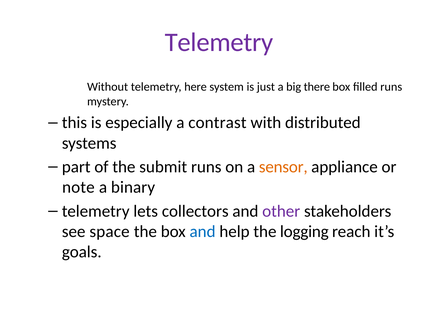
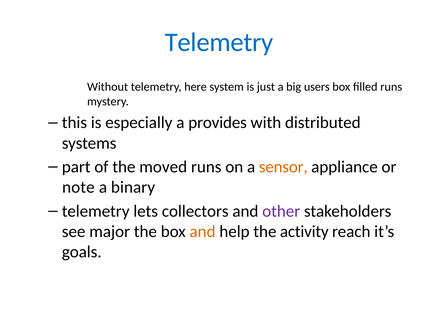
Telemetry colour: purple -> blue (219, 42)
there: there -> users (317, 87)
contrast: contrast -> provides (218, 123)
submit: submit -> moved (163, 167)
space: space -> major (110, 232)
and colour: blue -> orange (203, 232)
logging: logging -> activity (304, 232)
